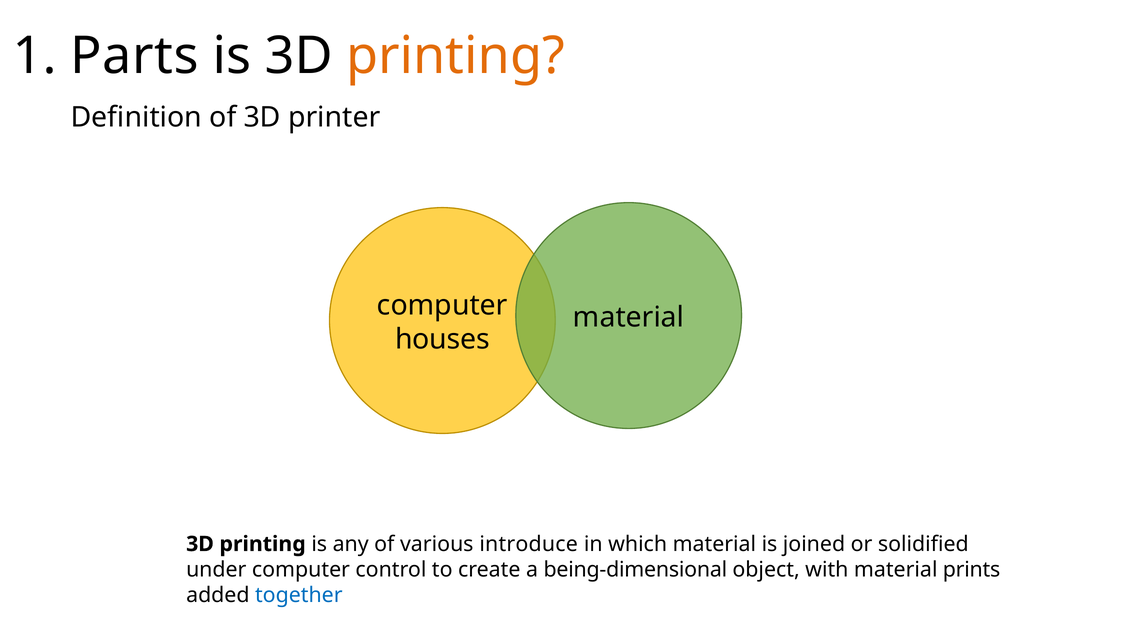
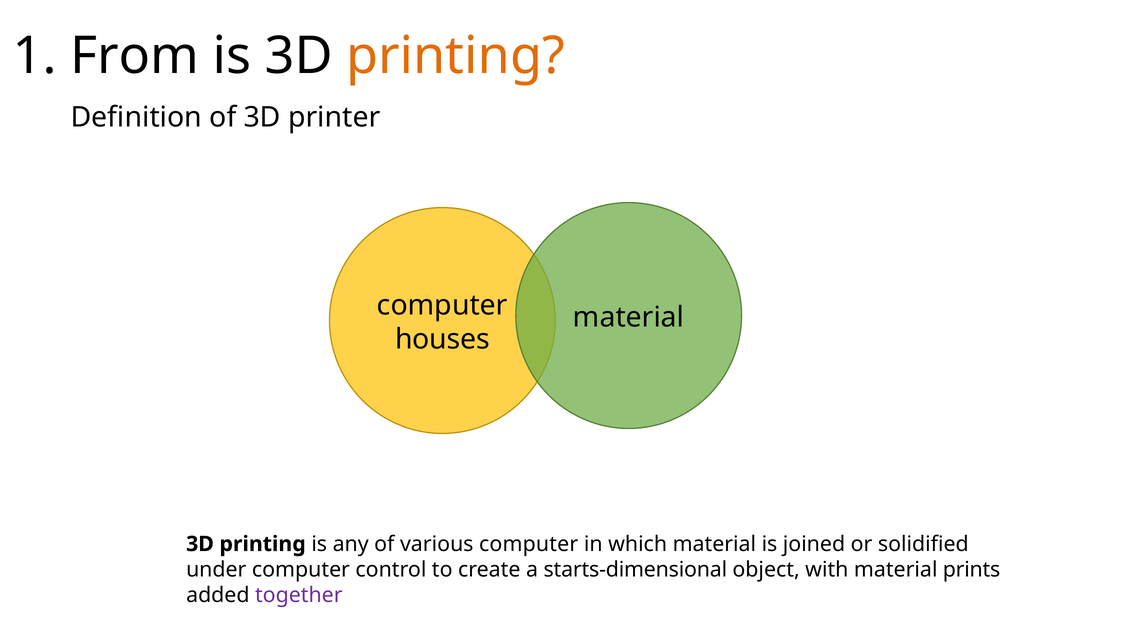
Parts: Parts -> From (135, 56)
various introduce: introduce -> computer (529, 544)
being-dimensional: being-dimensional -> starts-dimensional (635, 569)
together colour: blue -> purple (299, 595)
